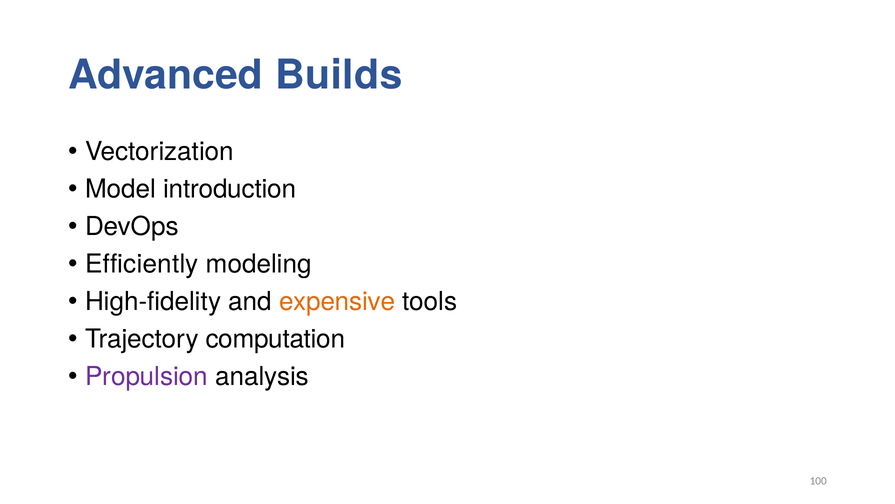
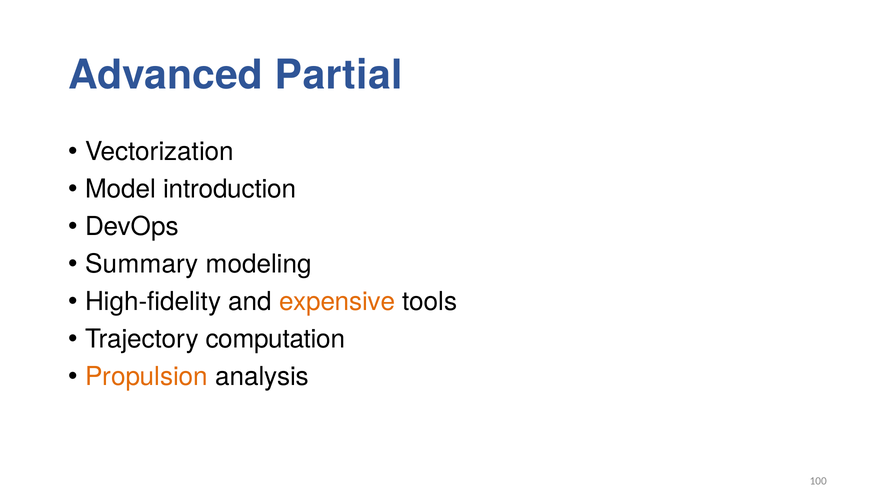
Builds: Builds -> Partial (339, 75)
Efficiently: Efficiently -> Summary (142, 264)
Propulsion colour: purple -> orange (146, 376)
